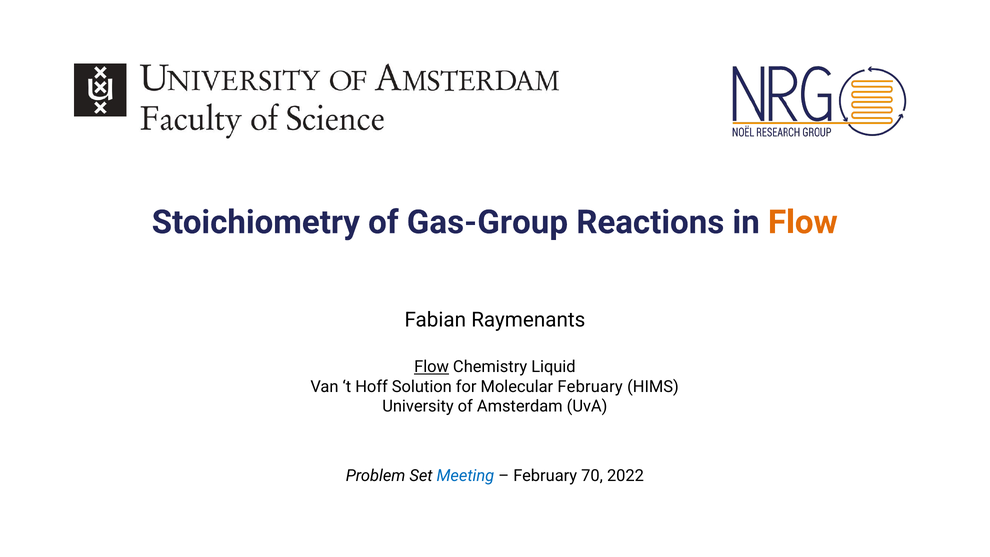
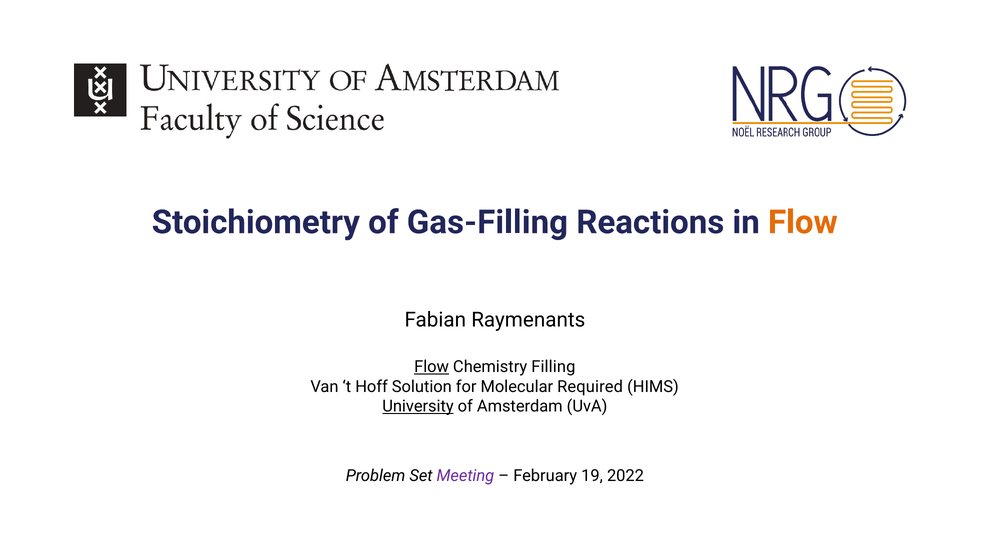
Gas-Group: Gas-Group -> Gas-Filling (487, 222)
Liquid: Liquid -> Filling (553, 367)
Molecular February: February -> Required (590, 387)
University underline: none -> present (418, 406)
Meeting colour: blue -> purple (465, 476)
70: 70 -> 19 (592, 476)
